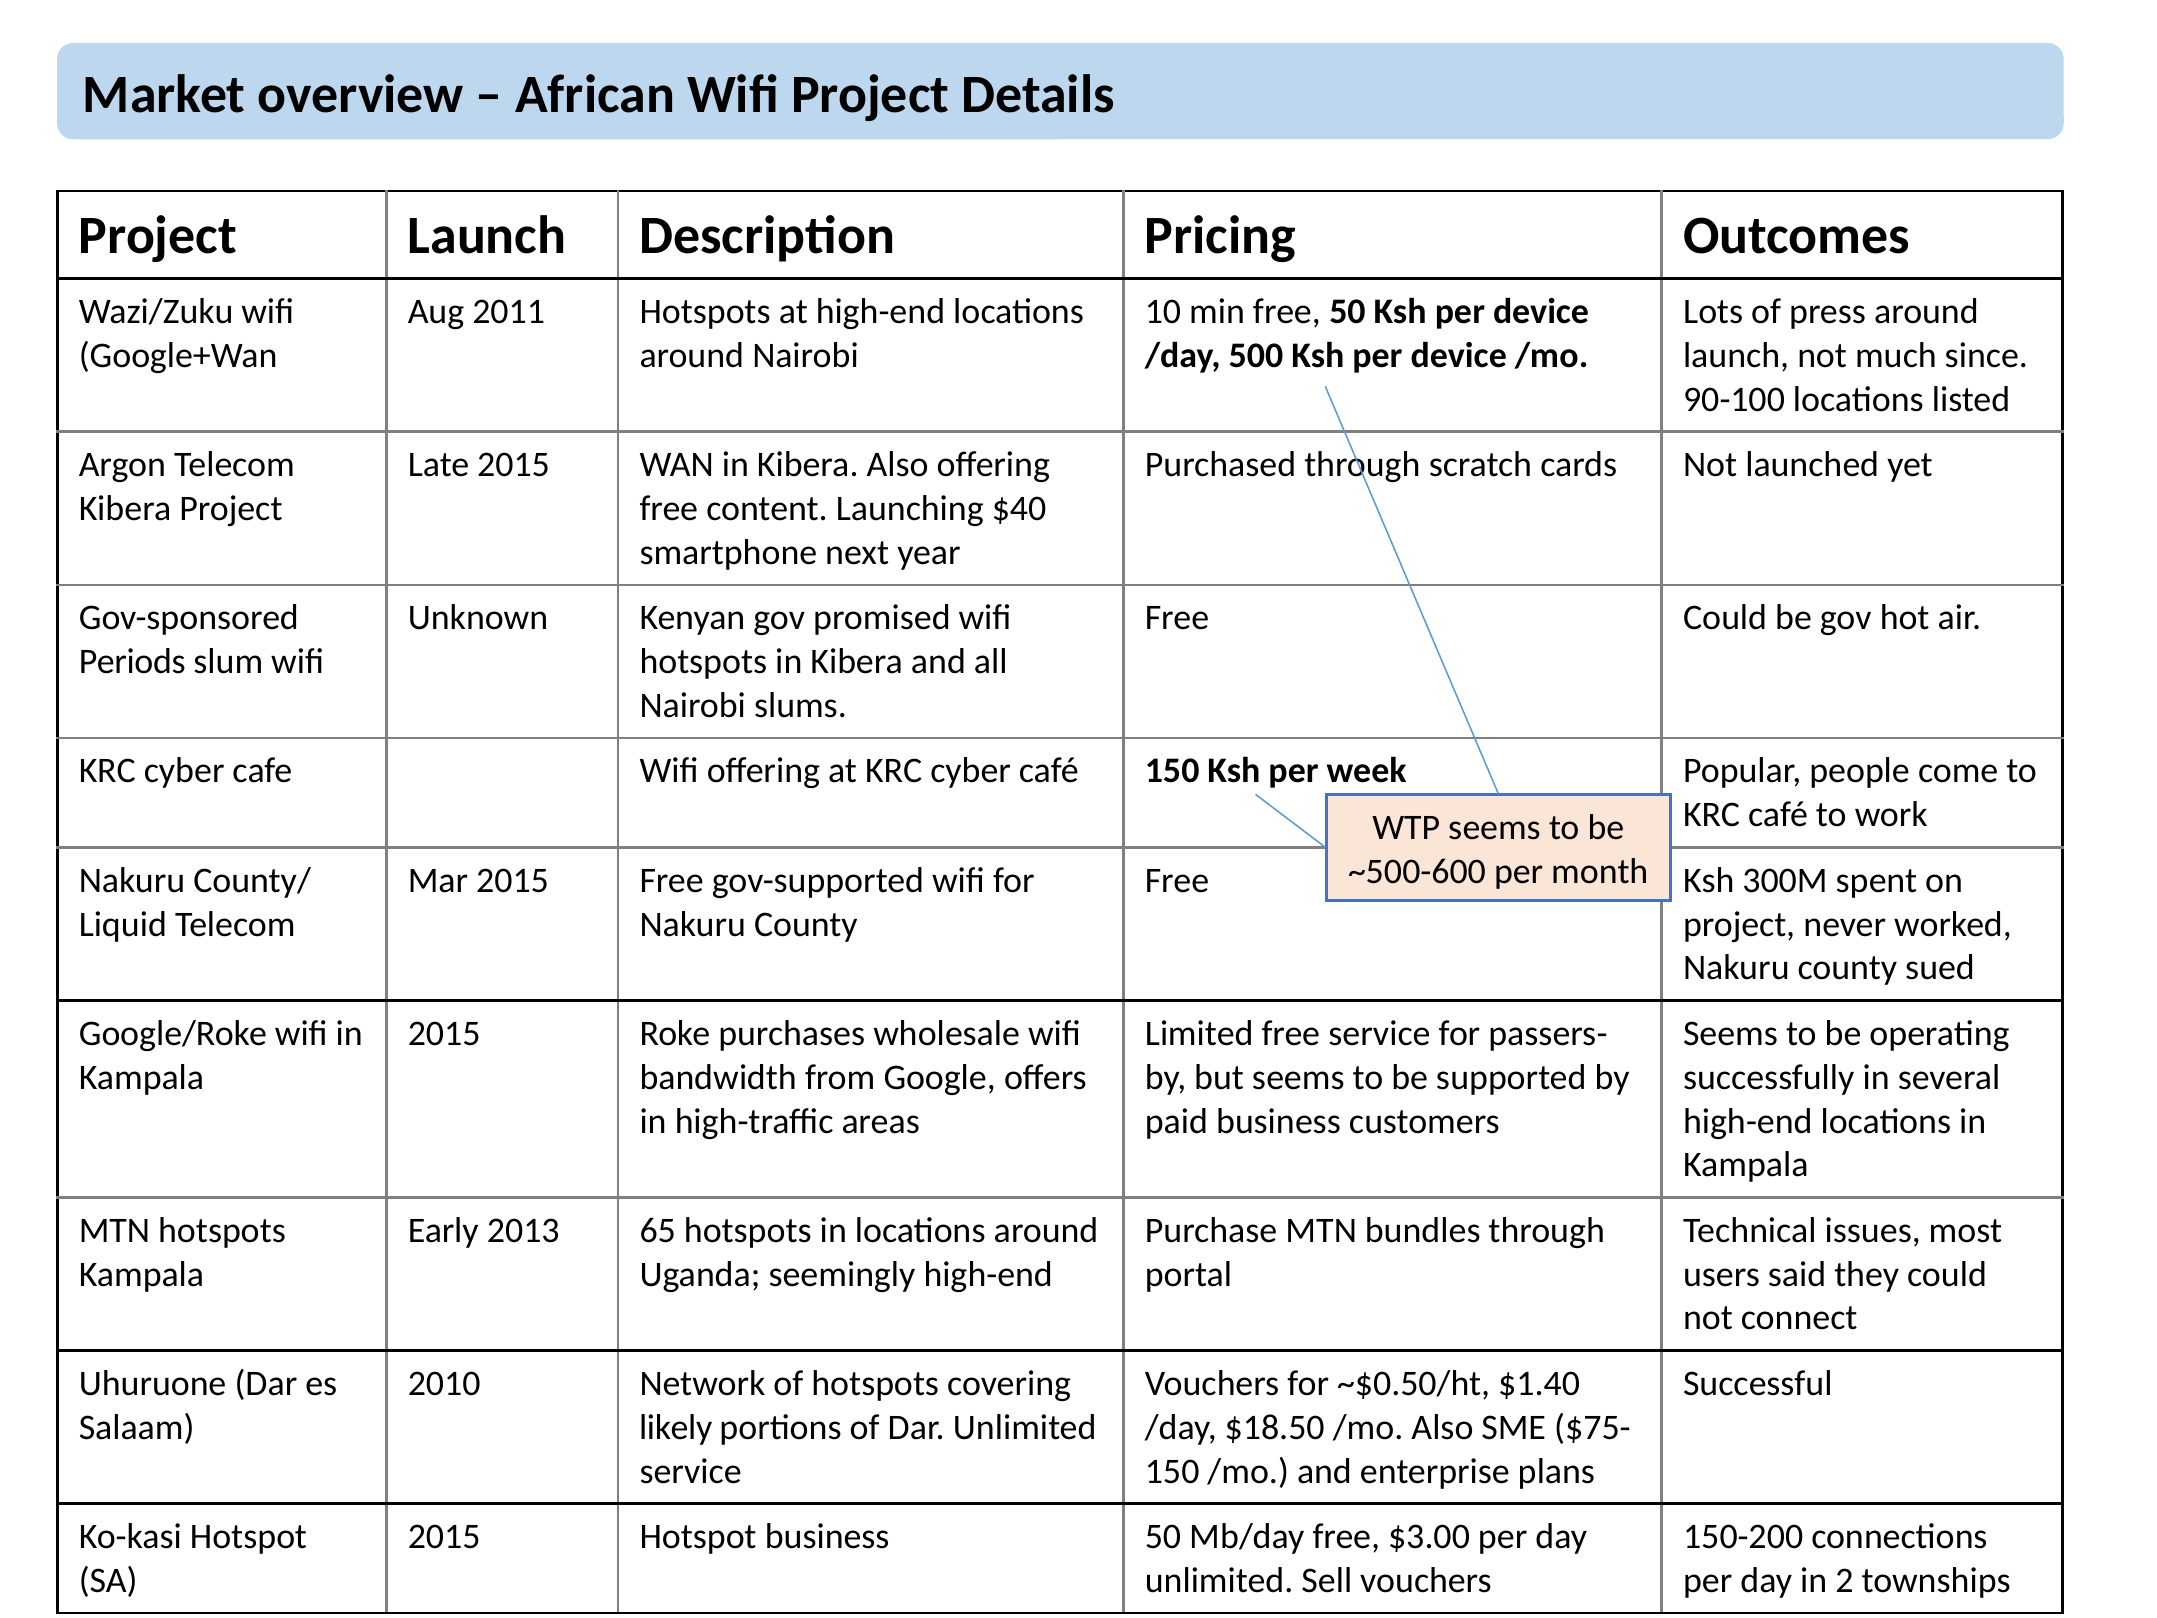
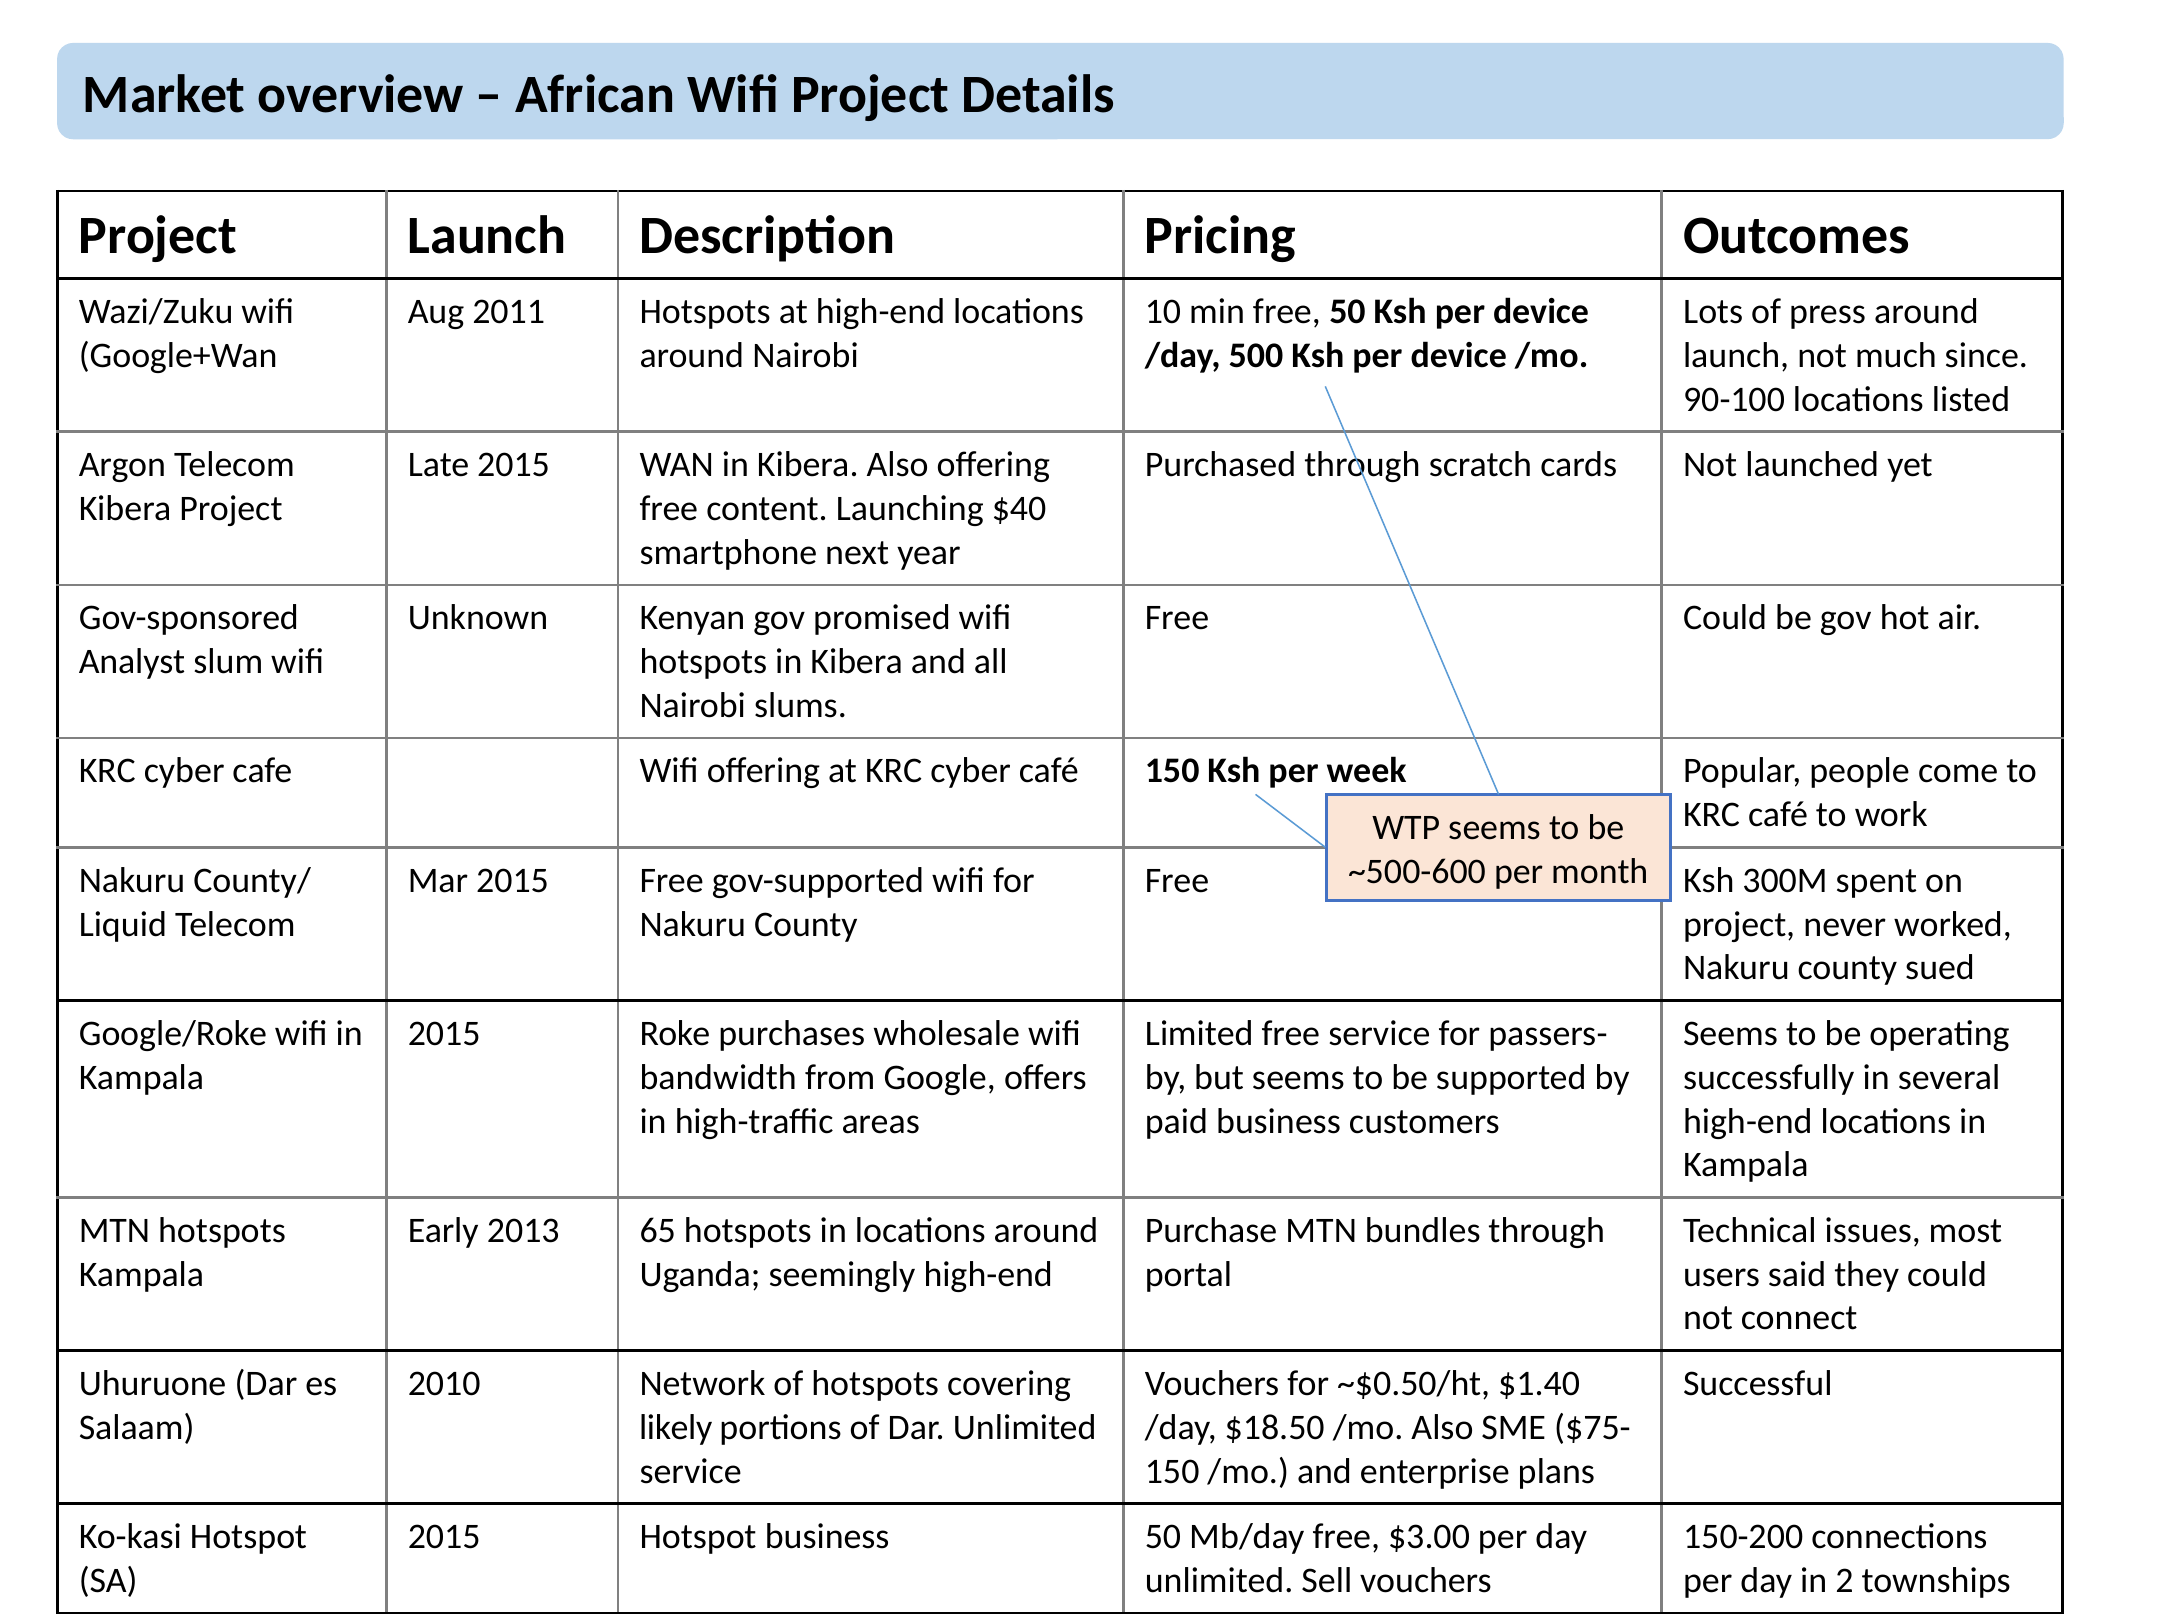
Periods: Periods -> Analyst (132, 662)
